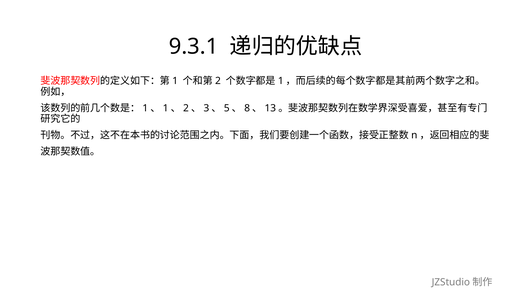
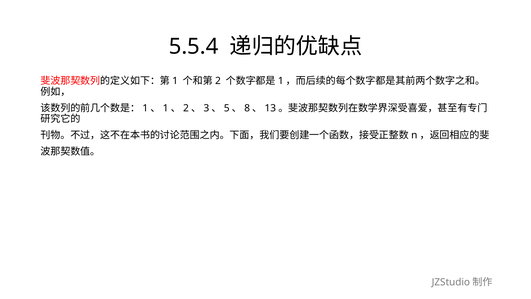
9.3.1: 9.3.1 -> 5.5.4 (194, 46)
